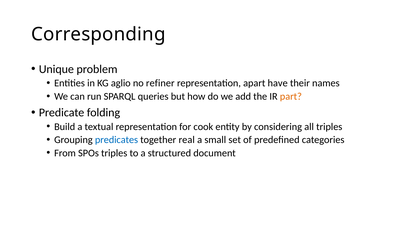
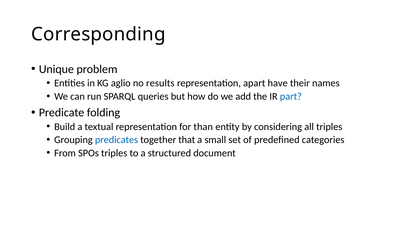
refiner: refiner -> results (160, 83)
part colour: orange -> blue (291, 96)
cook: cook -> than (203, 127)
real: real -> that (187, 140)
